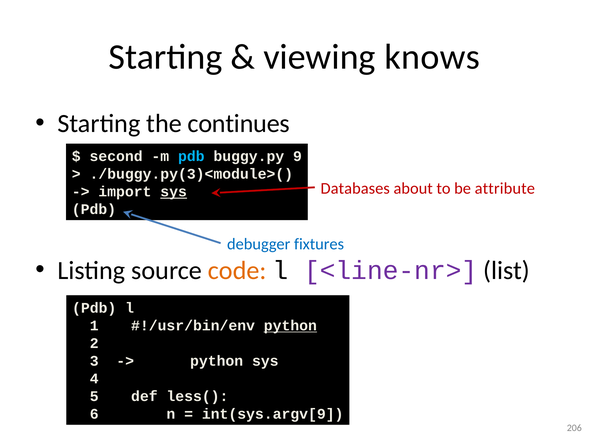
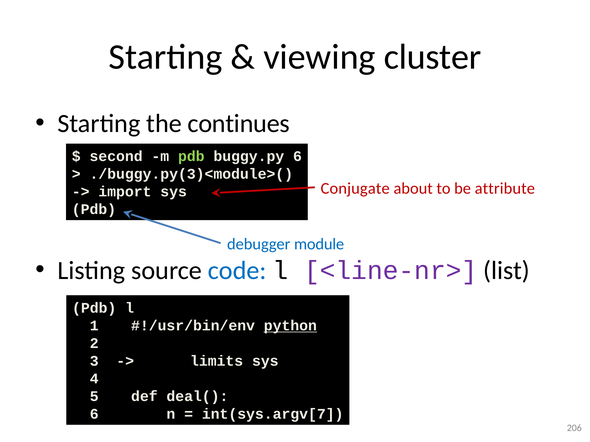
knows: knows -> cluster (433, 57)
pdb colour: light blue -> light green (191, 157)
buggy.py 9: 9 -> 6 (297, 157)
Databases: Databases -> Conjugate (355, 189)
sys underline: present -> none (174, 192)
fixtures: fixtures -> module (319, 244)
code colour: orange -> blue (237, 271)
python: python -> limits (217, 361)
less(: less( -> deal( (197, 397)
int(sys.argv[9: int(sys.argv[9 -> int(sys.argv[7 (273, 415)
